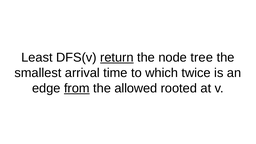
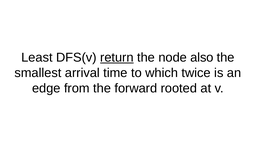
tree: tree -> also (202, 58)
from underline: present -> none (77, 88)
allowed: allowed -> forward (136, 88)
